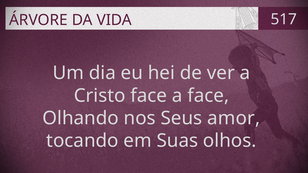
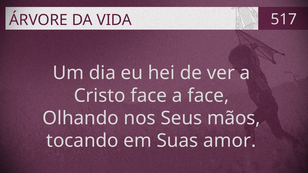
amor: amor -> mãos (234, 118)
olhos: olhos -> amor (230, 141)
